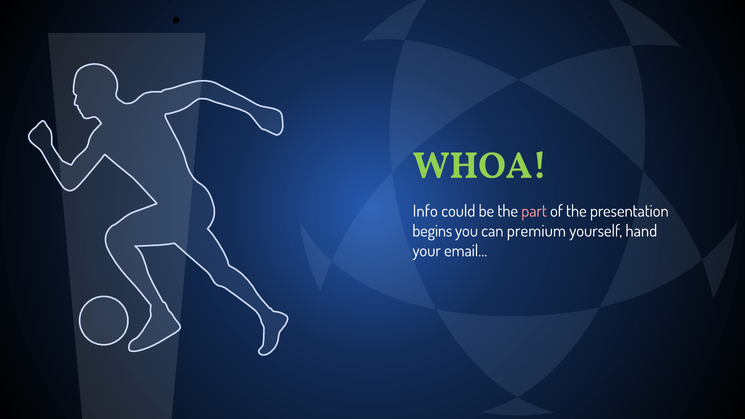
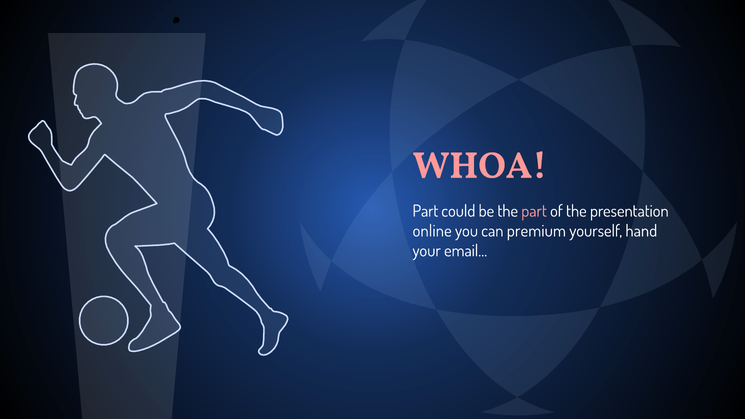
WHOA colour: light green -> pink (480, 166)
Info: Info -> Part (425, 211)
begins: begins -> online (432, 231)
